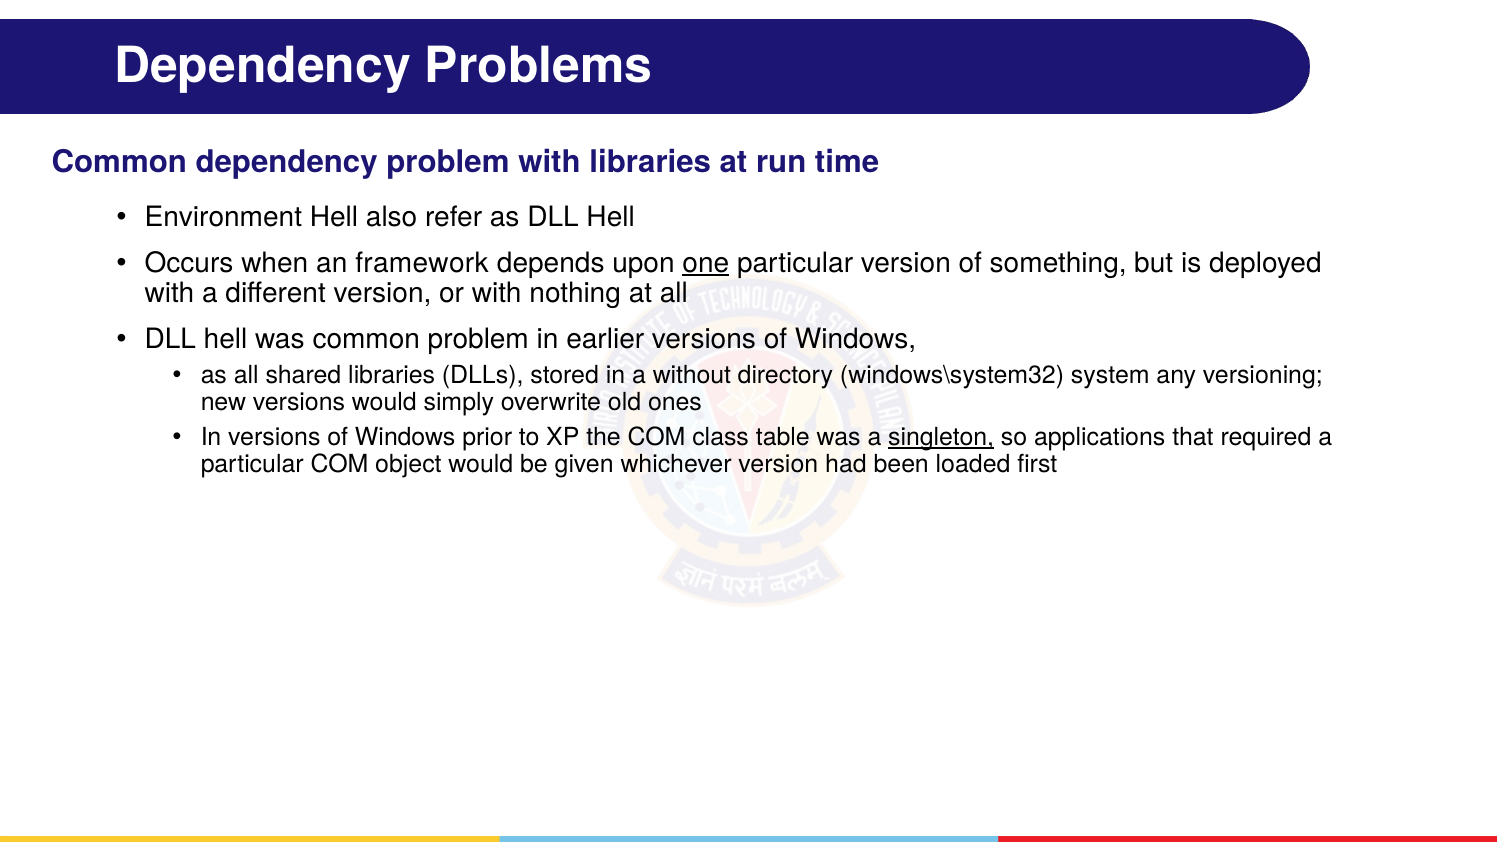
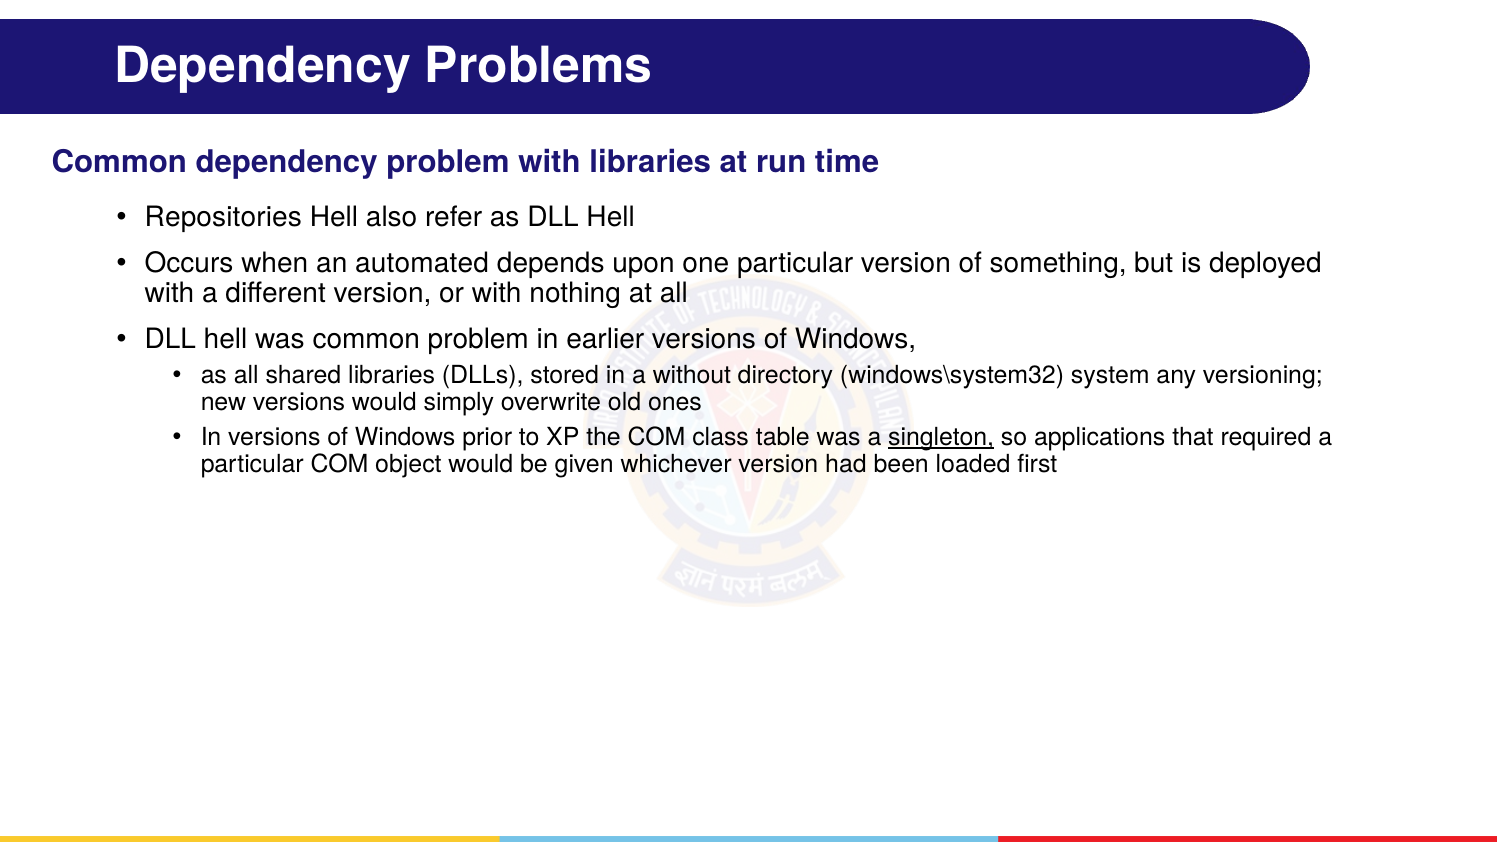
Environment: Environment -> Repositories (223, 217)
framework: framework -> automated (422, 263)
one underline: present -> none (706, 263)
